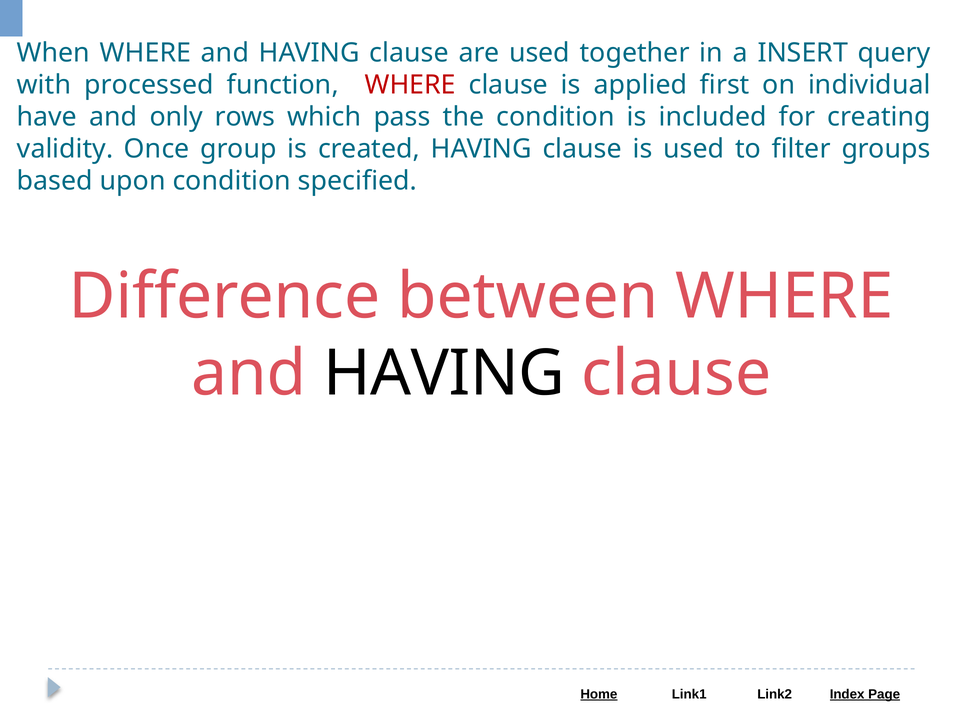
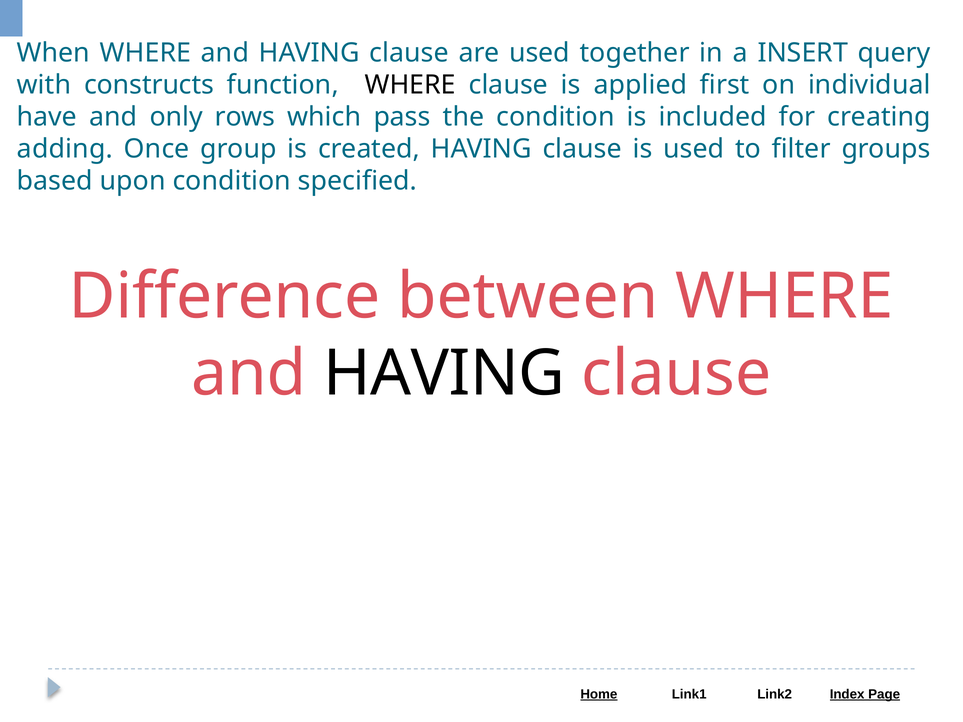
processed: processed -> constructs (149, 85)
WHERE colour: red -> black (410, 85)
validity: validity -> adding (65, 149)
